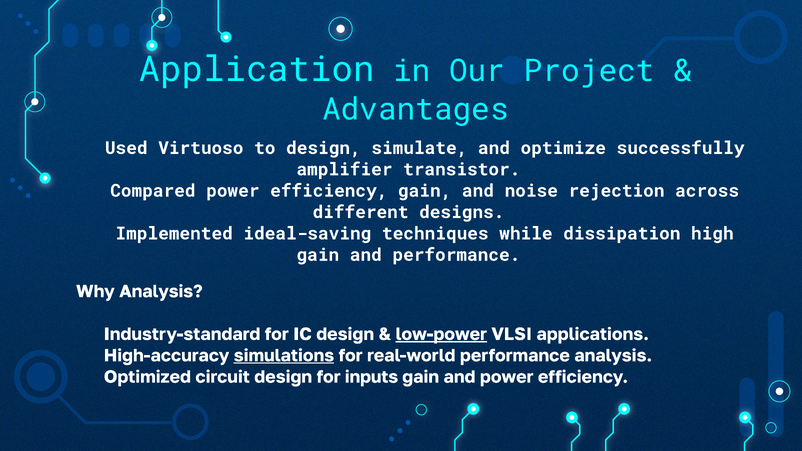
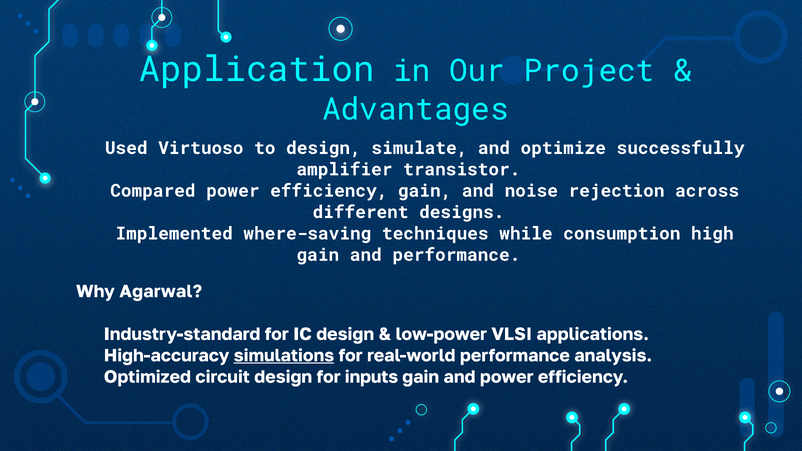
ideal-saving: ideal-saving -> where-saving (307, 234)
dissipation: dissipation -> consumption (622, 234)
Analysis: Analysis -> Agarwal (161, 291)
low-power underline: present -> none (441, 334)
